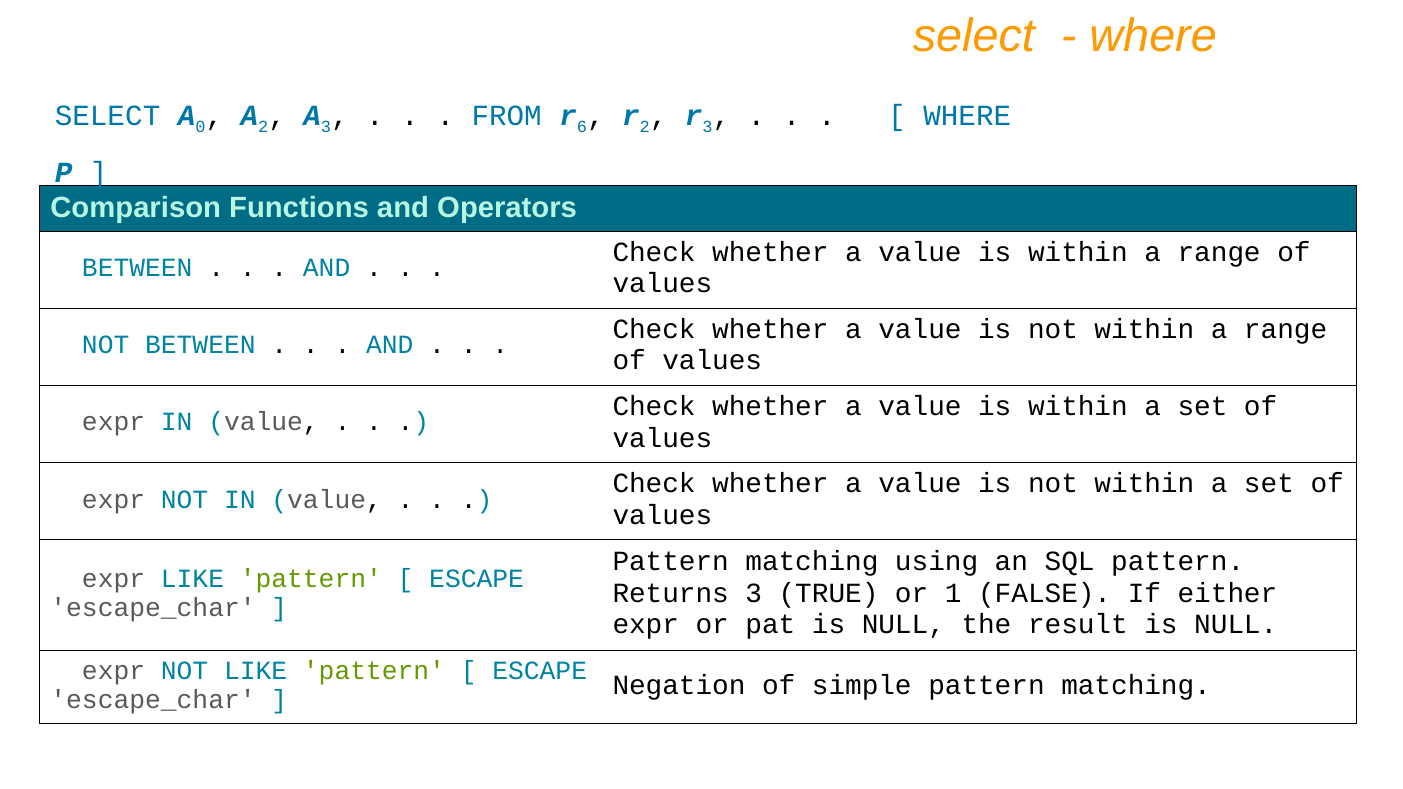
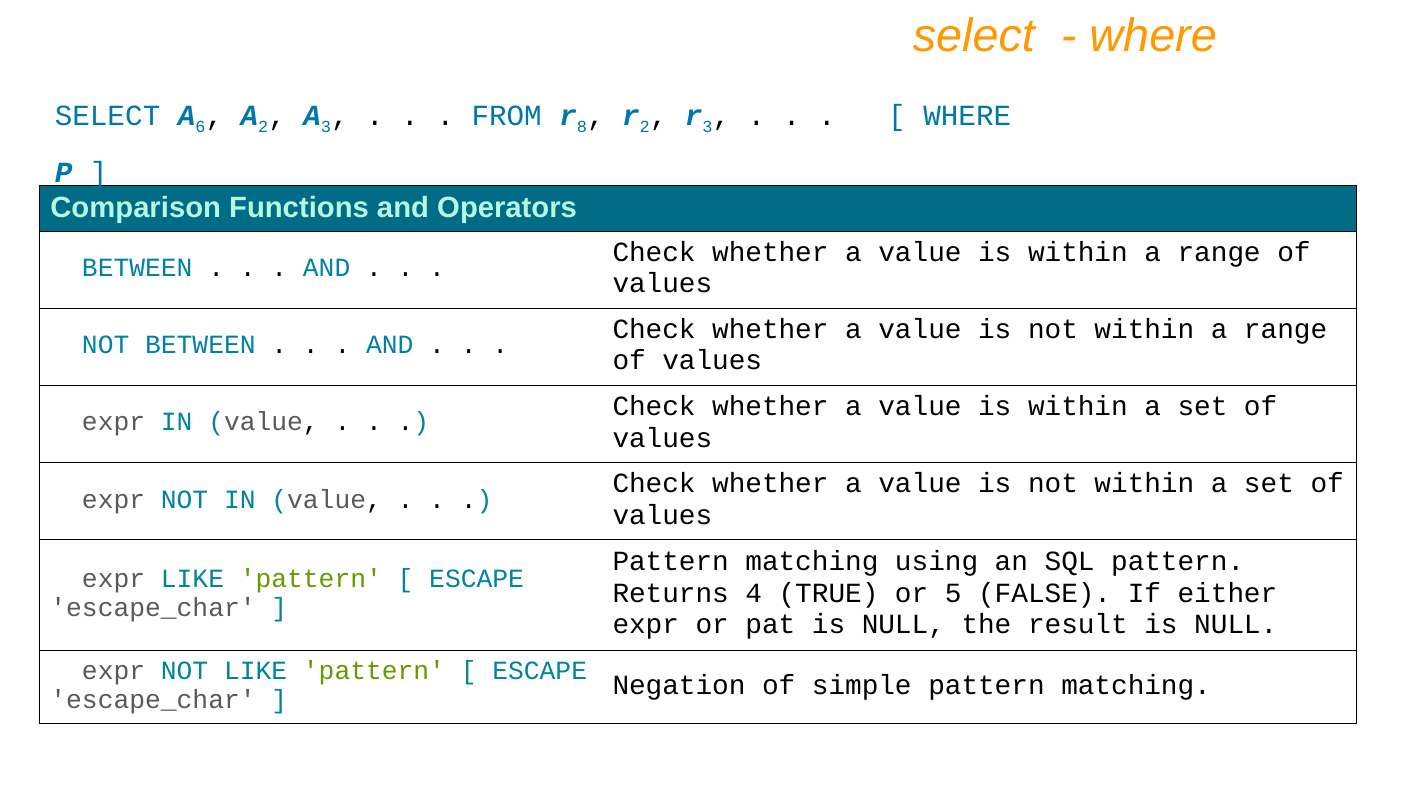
0: 0 -> 6 (200, 127)
6: 6 -> 8 (582, 127)
Returns 3: 3 -> 4 (754, 593)
1: 1 -> 5 (953, 593)
